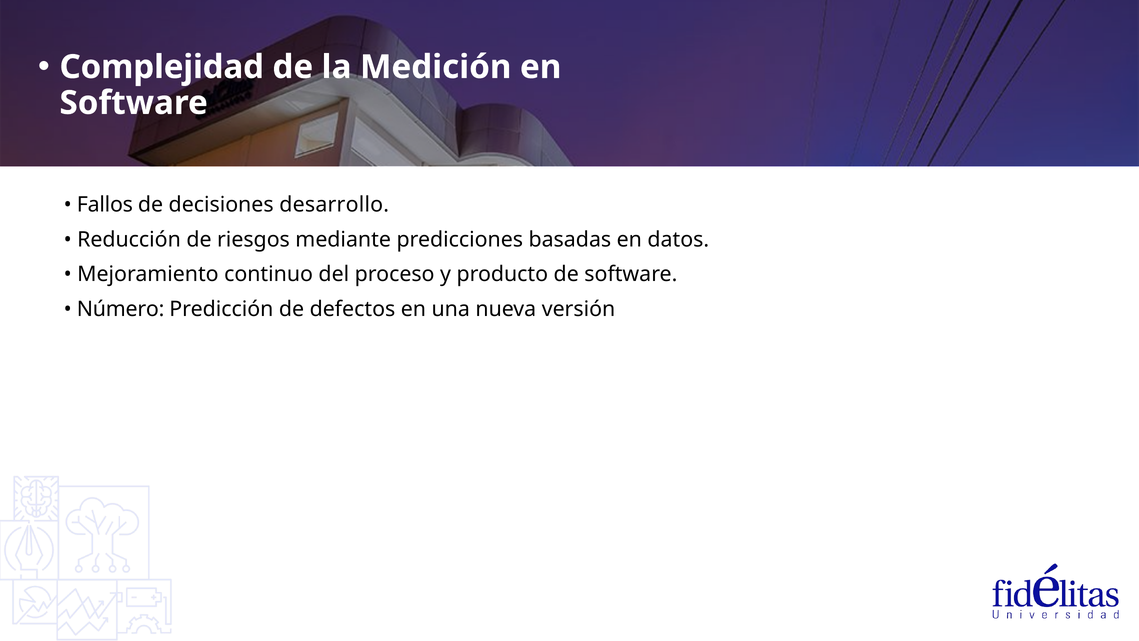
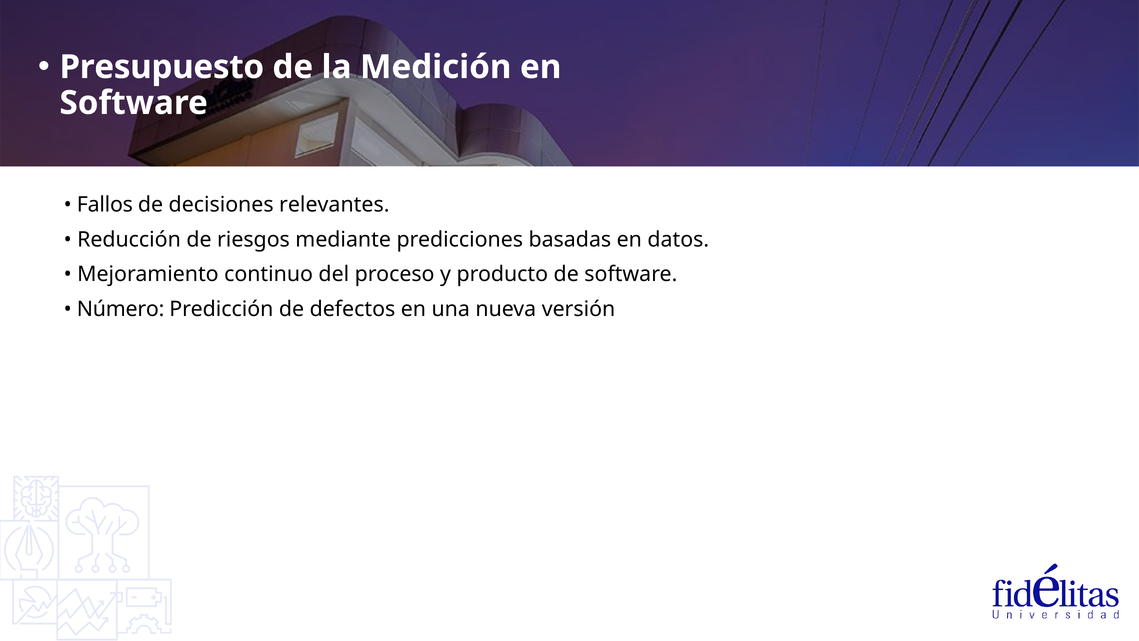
Complejidad: Complejidad -> Presupuesto (162, 67)
desarrollo: desarrollo -> relevantes (334, 204)
